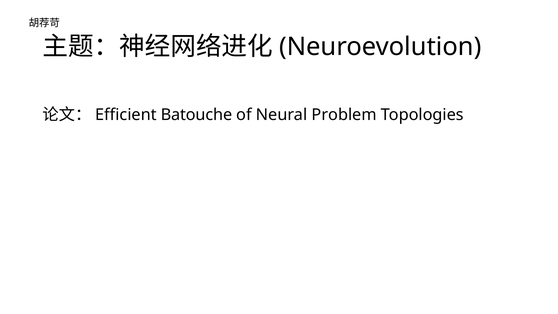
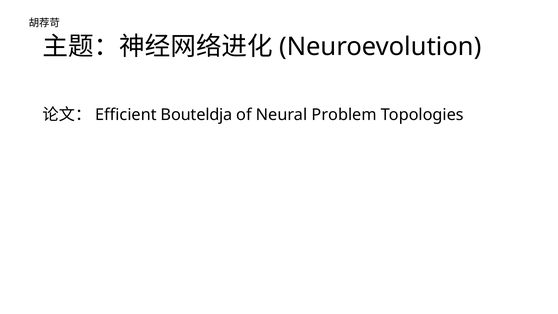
Batouche: Batouche -> Bouteldja (197, 115)
